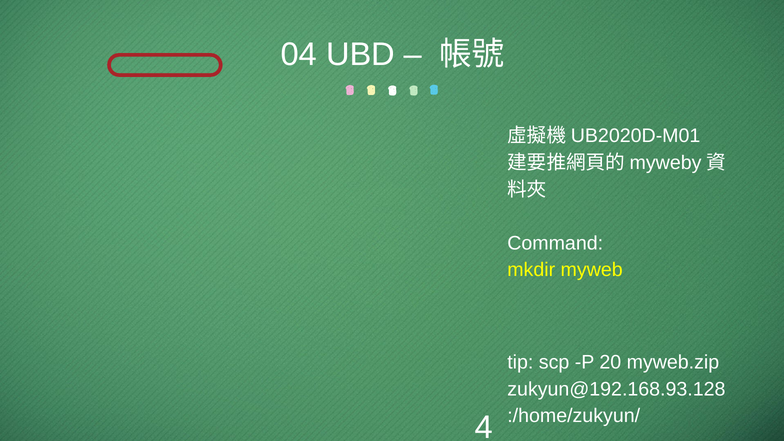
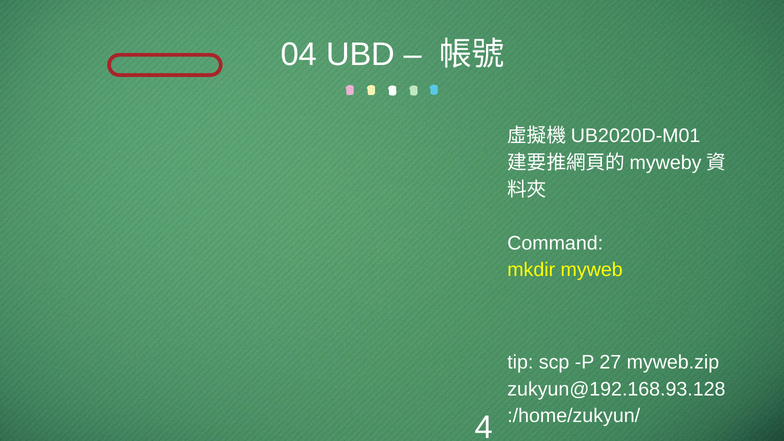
20: 20 -> 27 (610, 362)
